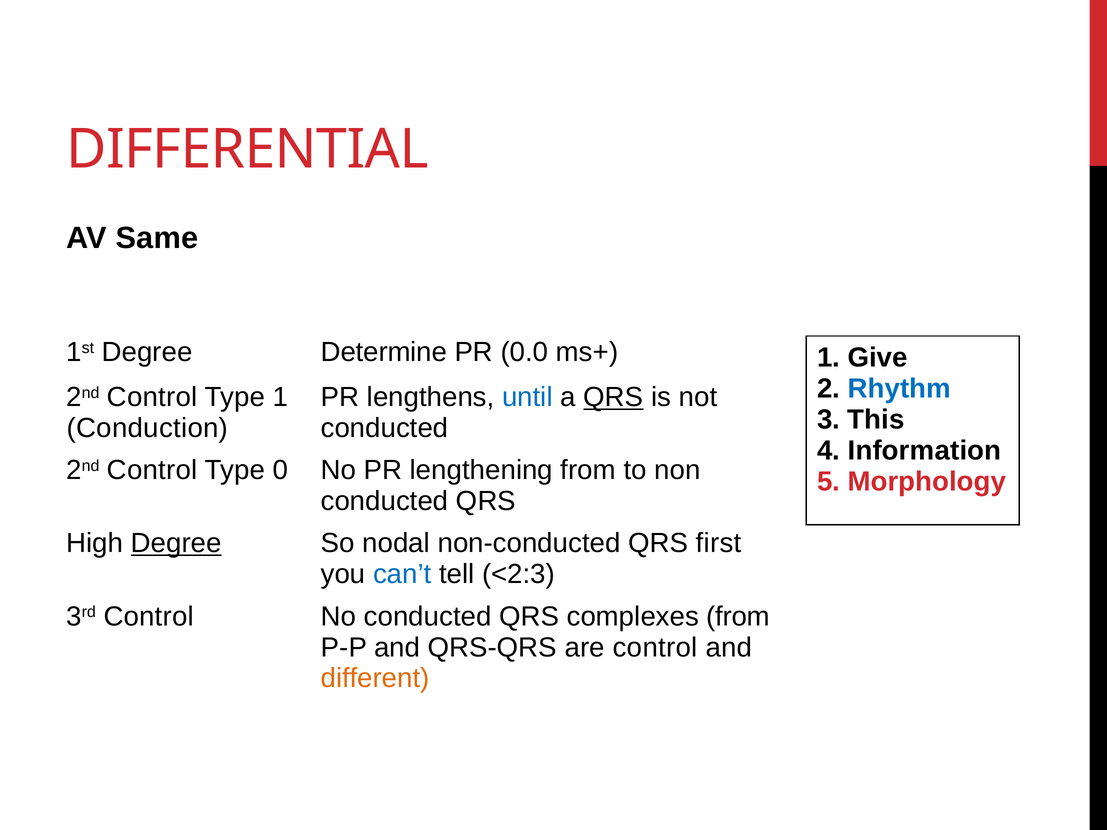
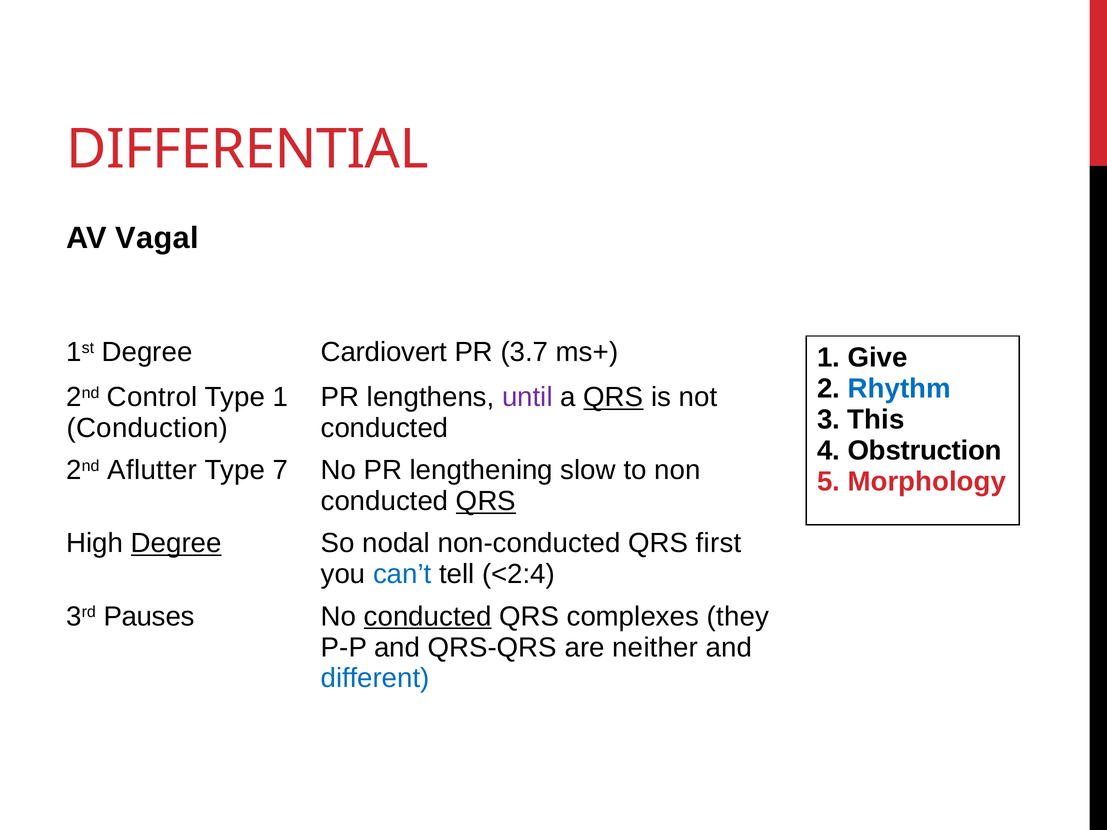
Same: Same -> Vagal (157, 238)
Determine: Determine -> Cardiovert (384, 352)
0.0: 0.0 -> 3.7 (524, 352)
until colour: blue -> purple (527, 397)
Information: Information -> Obstruction (925, 451)
Control: Control -> Aflutter (152, 470)
0: 0 -> 7 (280, 470)
lengthening from: from -> slow (588, 470)
QRS underline: none -> present (486, 501)
<2:3: <2:3 -> <2:4 (519, 574)
3rd Control: Control -> Pauses (149, 617)
conducted underline: none -> present (428, 617)
complexes from: from -> they (738, 617)
are control: control -> neither (655, 648)
different colour: orange -> blue (375, 679)
